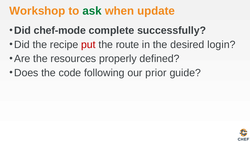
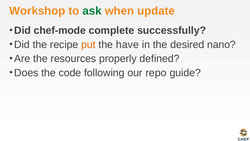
put colour: red -> orange (88, 44)
route: route -> have (127, 44)
login: login -> nano (221, 44)
prior: prior -> repo (156, 73)
